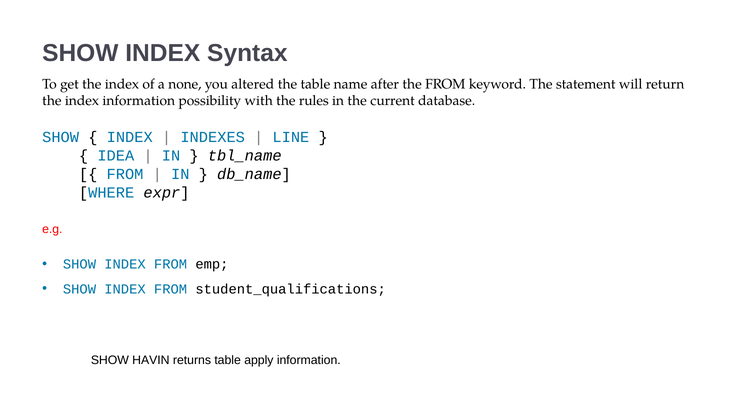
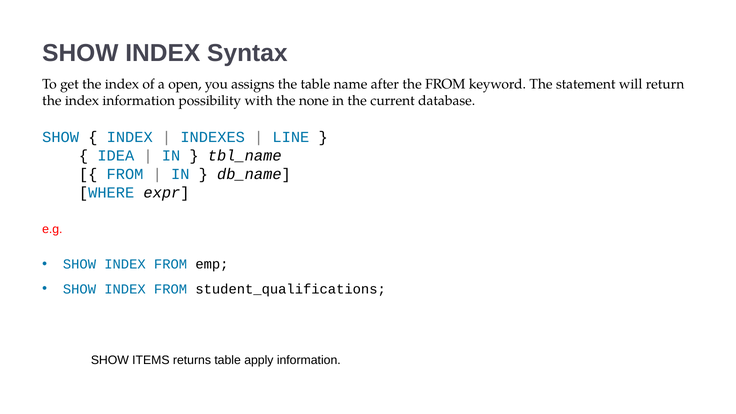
none: none -> open (185, 84)
altered: altered -> assigns (253, 84)
rules: rules -> none (314, 101)
HAVIN: HAVIN -> ITEMS (151, 360)
